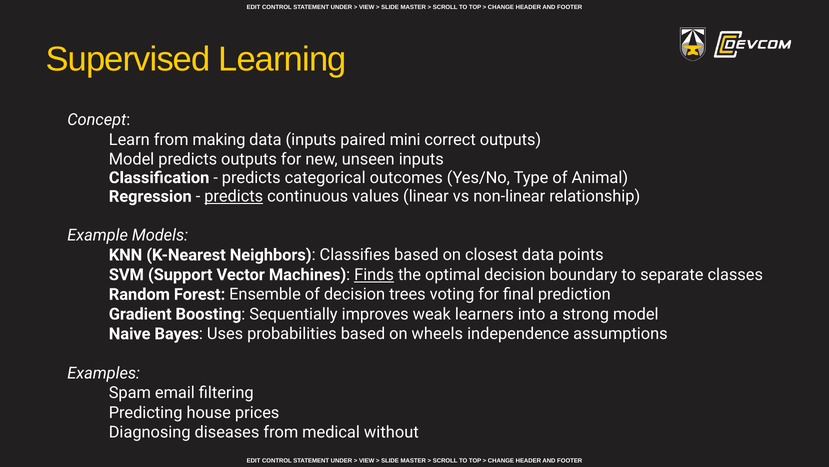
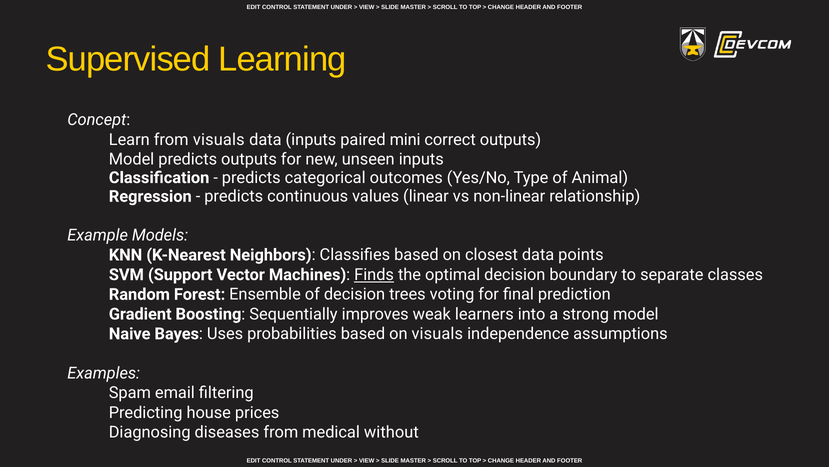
from making: making -> visuals (219, 139)
predicts underline: present -> none (234, 196)
on wheels: wheels -> visuals (437, 333)
